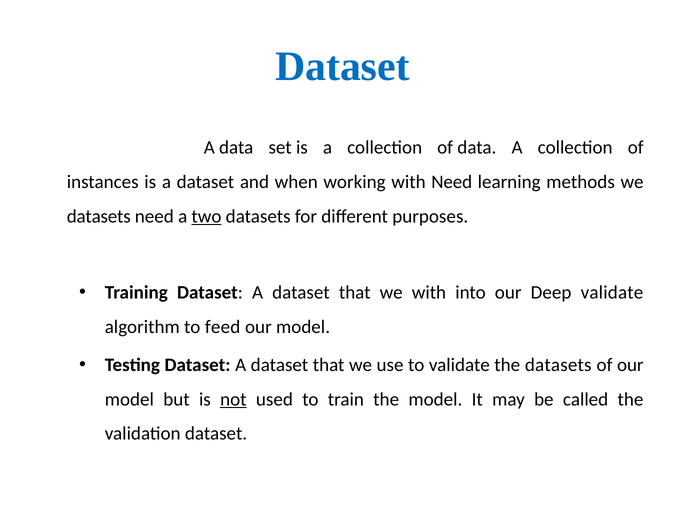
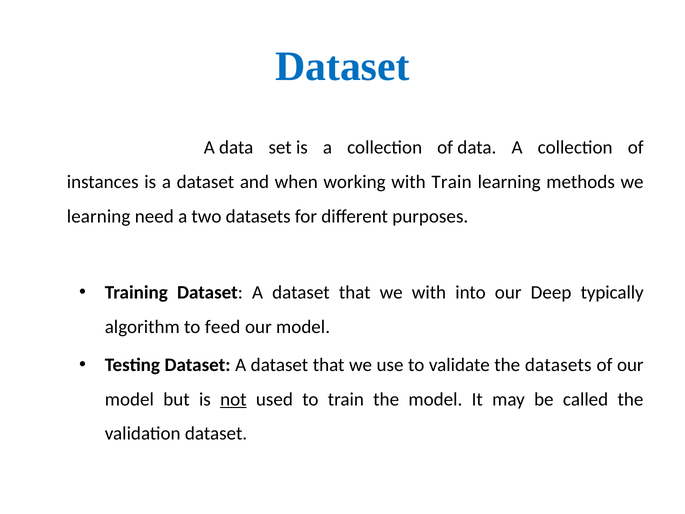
with Need: Need -> Train (452, 182)
datasets: datasets -> learning (99, 216)
two underline: present -> none (206, 216)
Deep validate: validate -> typically (612, 292)
